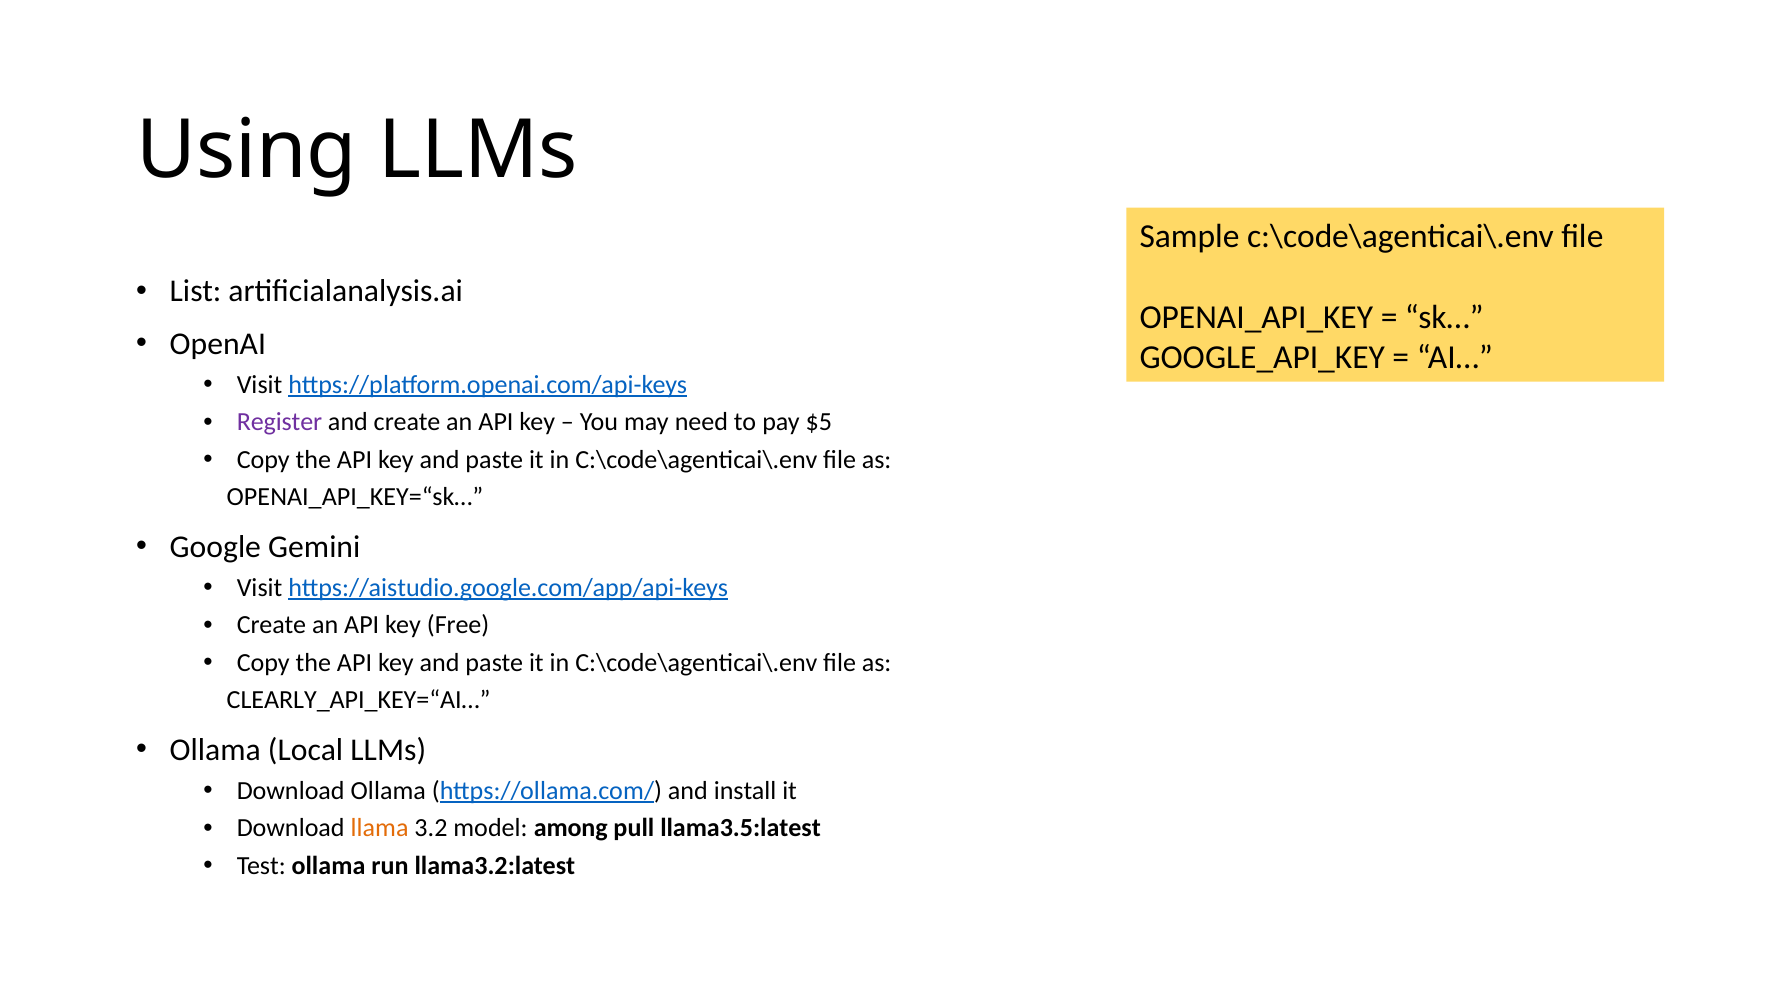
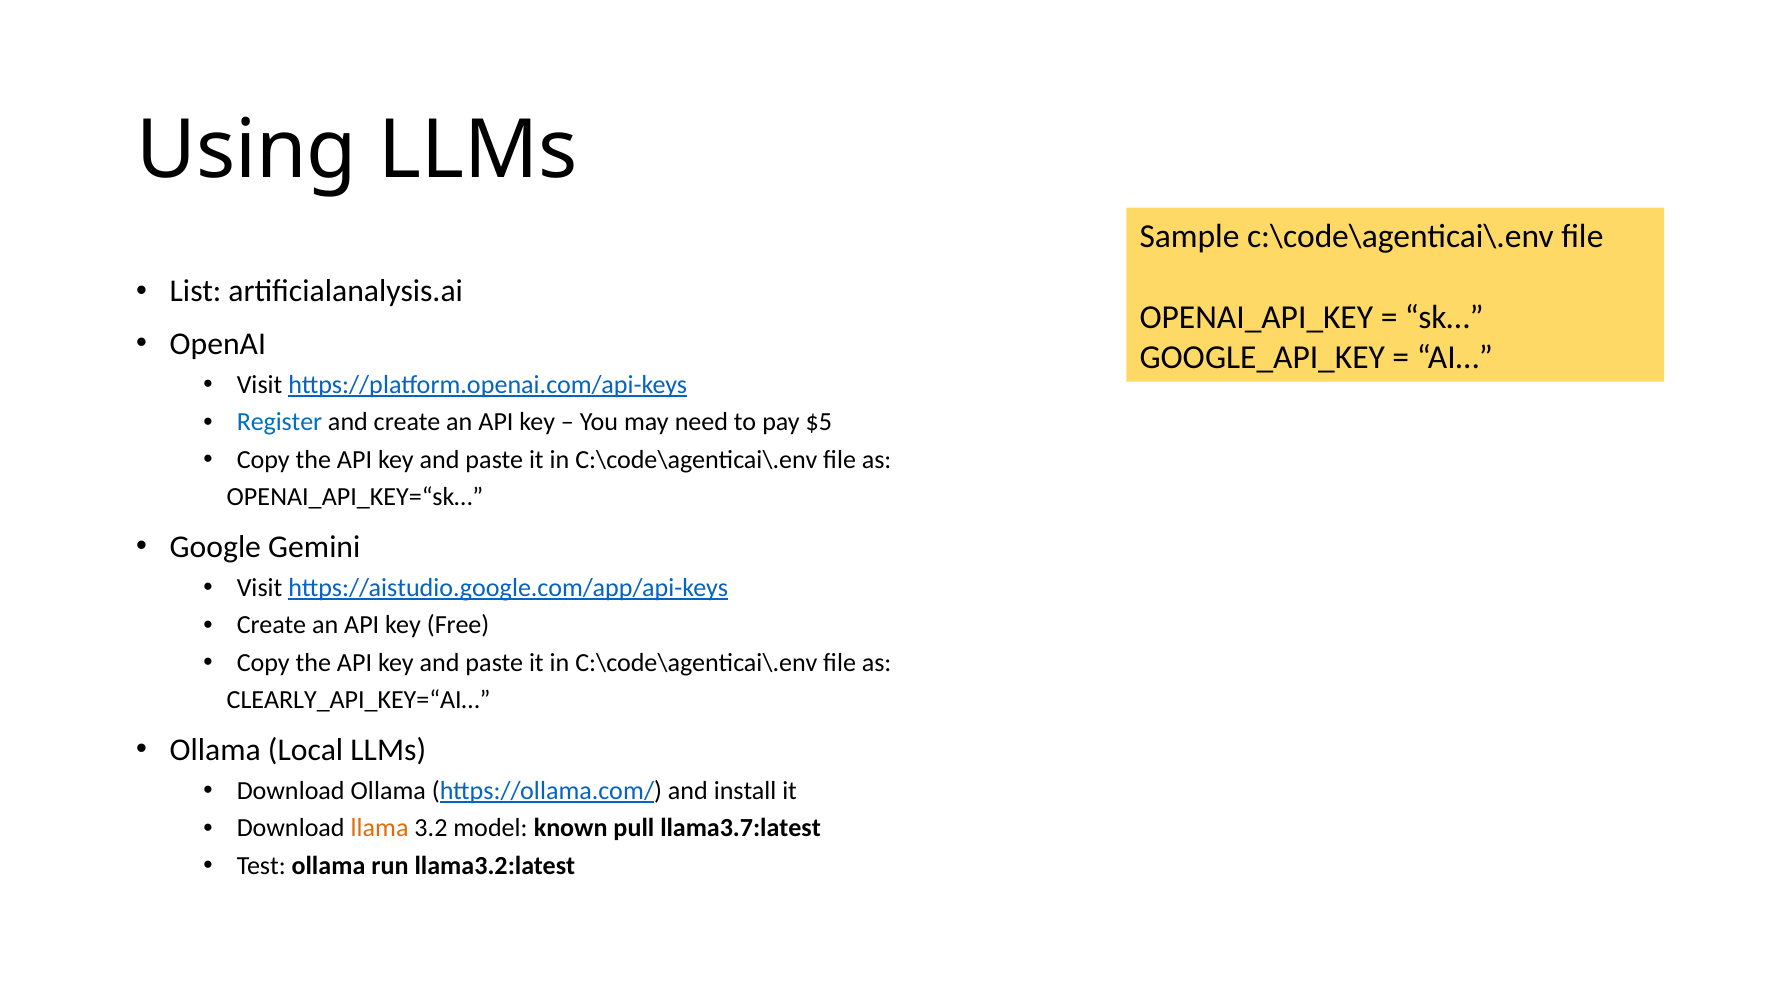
Register colour: purple -> blue (280, 422)
among: among -> known (571, 828)
llama3.5:latest: llama3.5:latest -> llama3.7:latest (741, 828)
